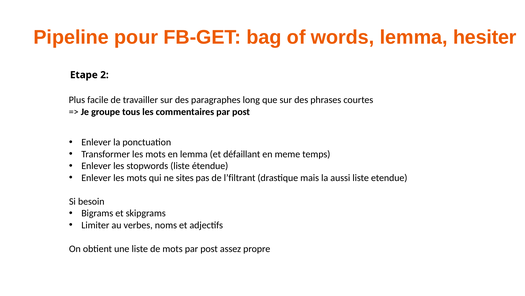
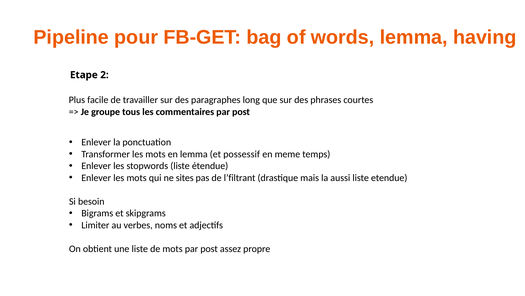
hesiter: hesiter -> having (485, 37)
défaillant: défaillant -> possessif (242, 154)
